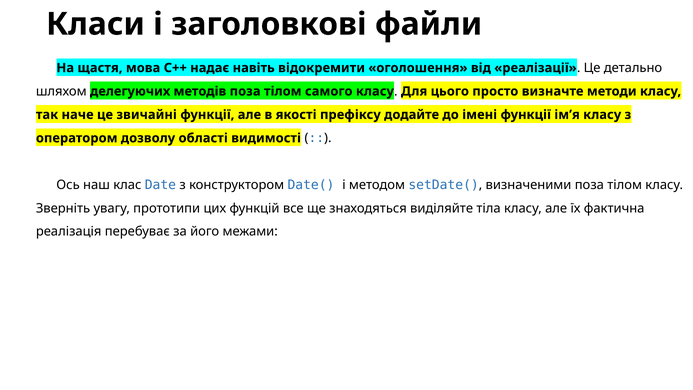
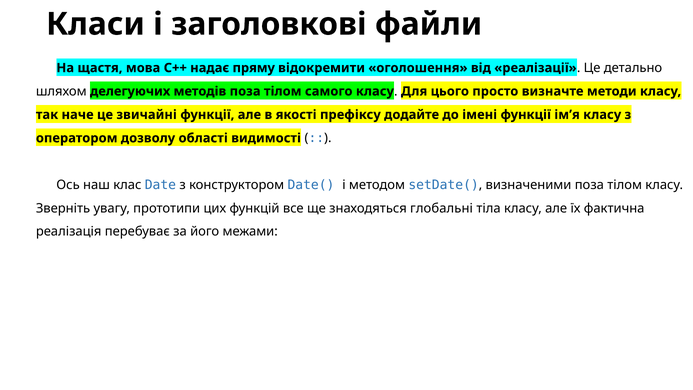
навіть: навіть -> пряму (254, 68)
виділяйте: виділяйте -> глобальні (442, 208)
